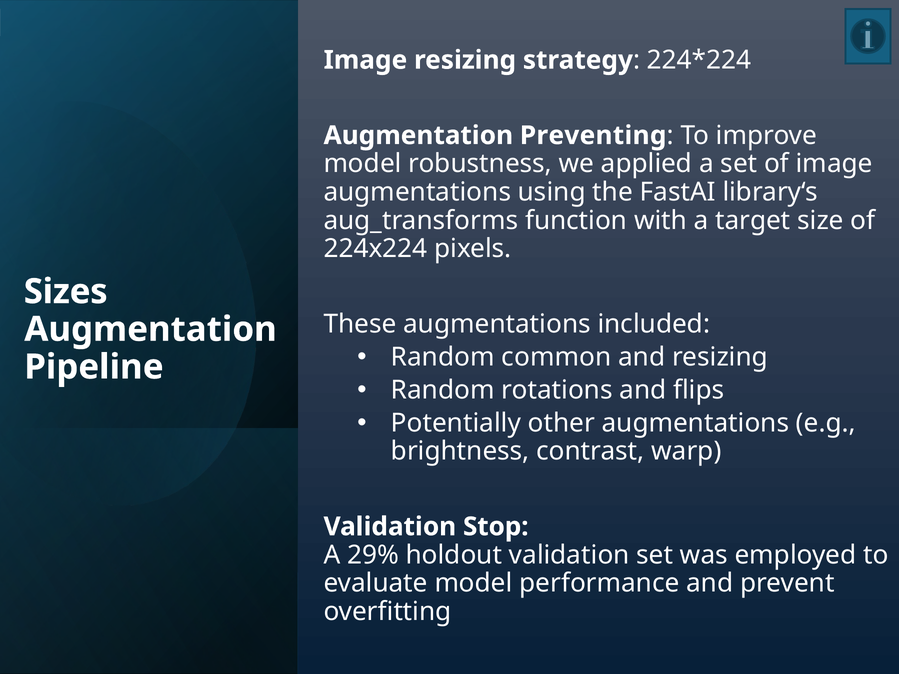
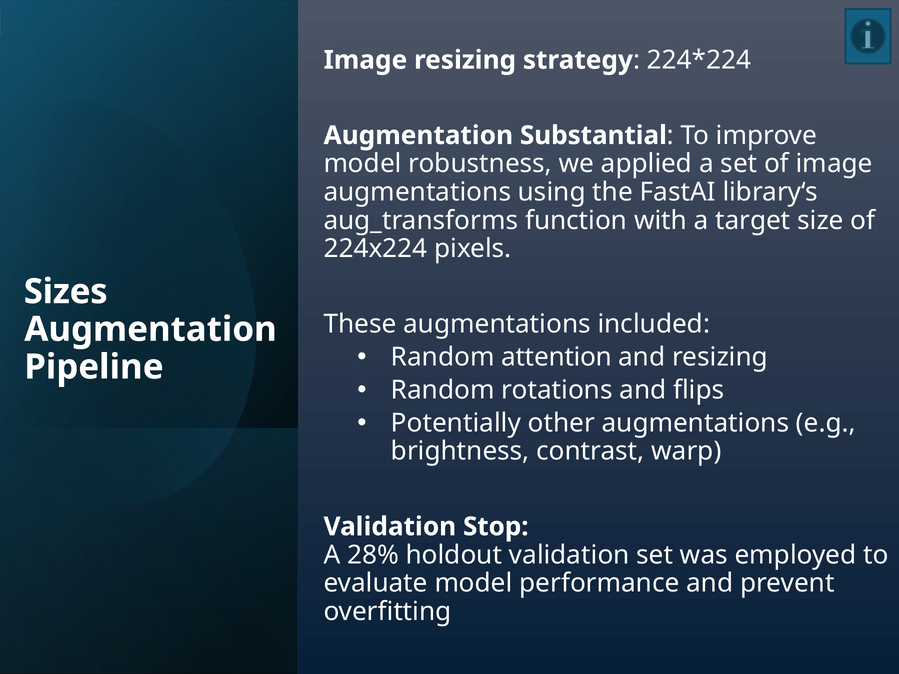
Preventing: Preventing -> Substantial (593, 136)
common: common -> attention (557, 357)
29%: 29% -> 28% (373, 555)
